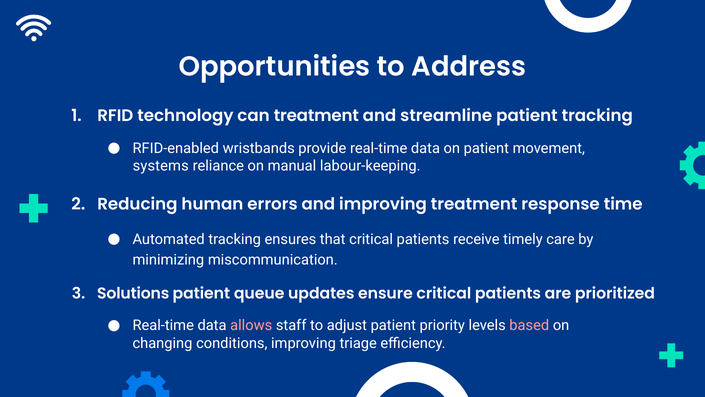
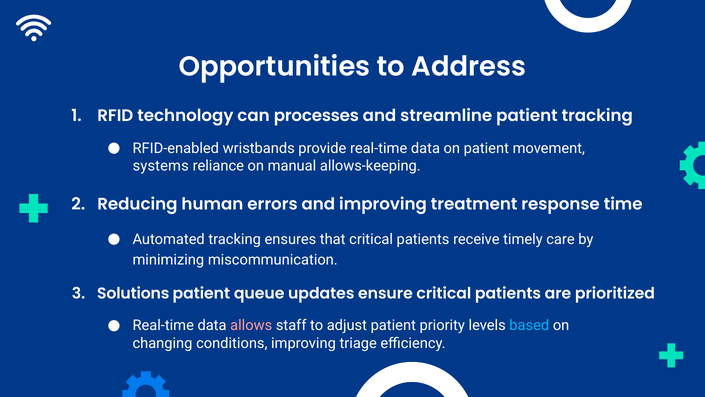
can treatment: treatment -> processes (316, 116)
labour-keeping: labour-keeping -> allows-keeping (370, 166)
based colour: pink -> light blue (529, 325)
